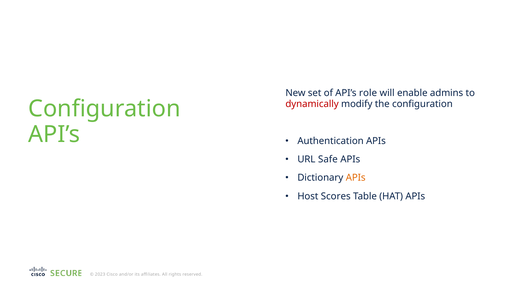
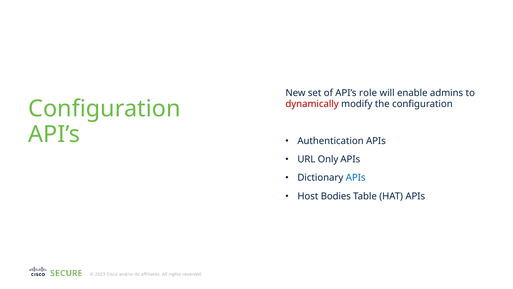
Safe: Safe -> Only (328, 159)
APIs colour: orange -> blue (356, 177)
Scores: Scores -> Bodies (336, 196)
